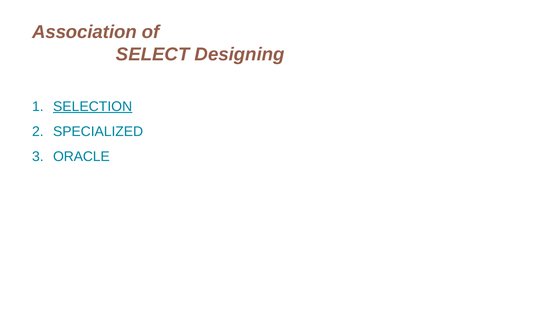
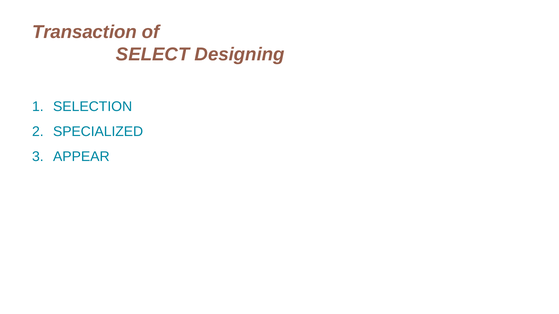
Association: Association -> Transaction (84, 32)
SELECTION underline: present -> none (93, 107)
ORACLE: ORACLE -> APPEAR (81, 157)
